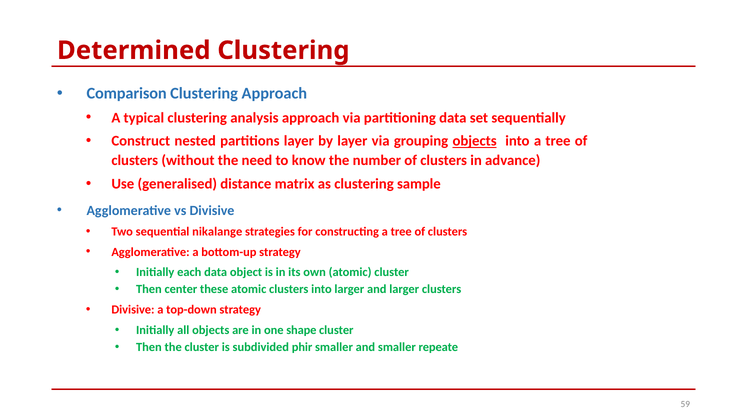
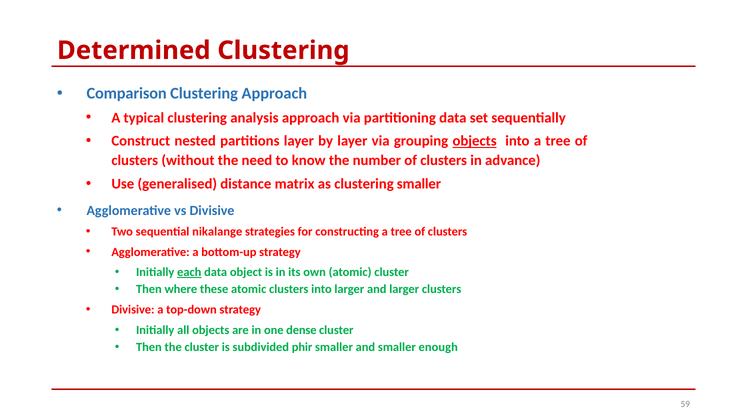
clustering sample: sample -> smaller (419, 184)
each underline: none -> present (189, 272)
center: center -> where (181, 289)
shape: shape -> dense (301, 330)
repeate: repeate -> enough (438, 347)
